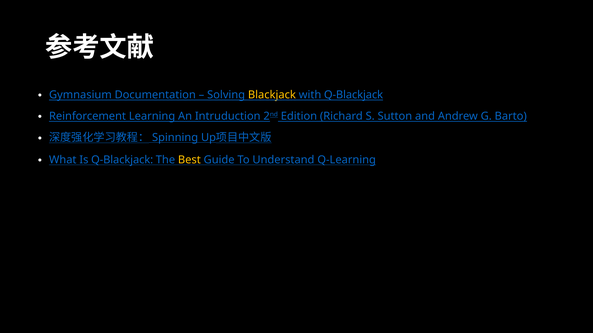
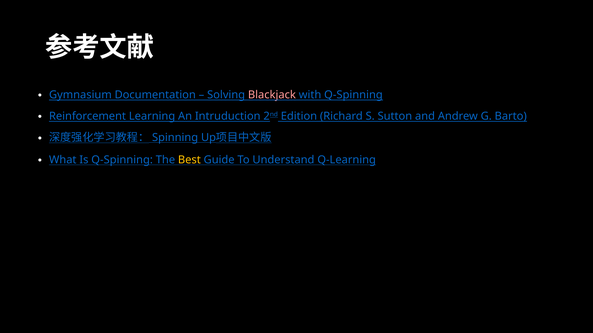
Blackjack colour: yellow -> pink (272, 95)
with Q-Blackjack: Q-Blackjack -> Q-Spinning (353, 95)
Is Q-Blackjack: Q-Blackjack -> Q-Spinning (122, 160)
